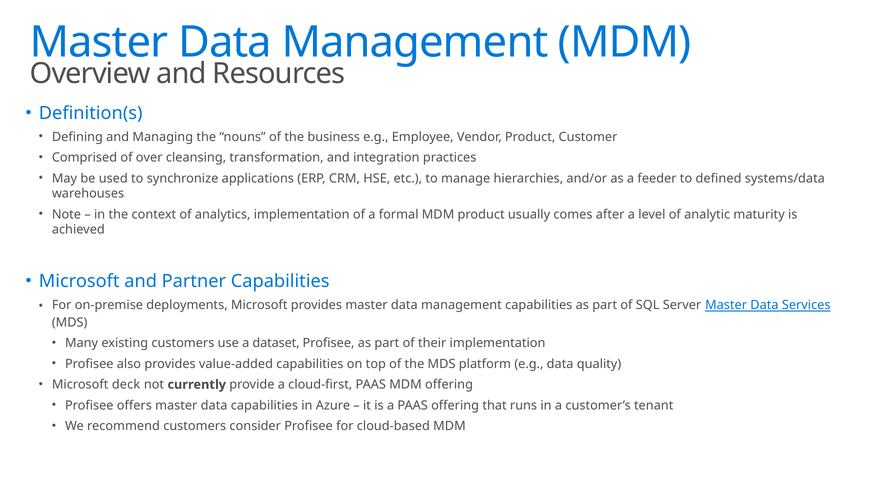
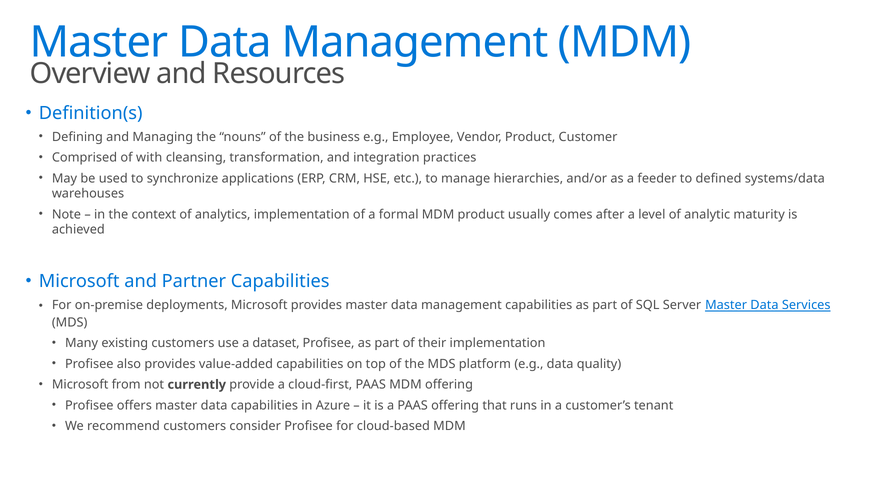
over: over -> with (149, 158)
deck: deck -> from (126, 385)
